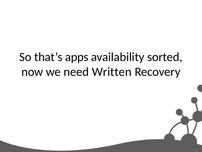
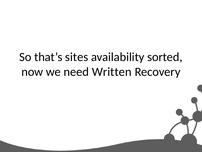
apps: apps -> sites (77, 57)
